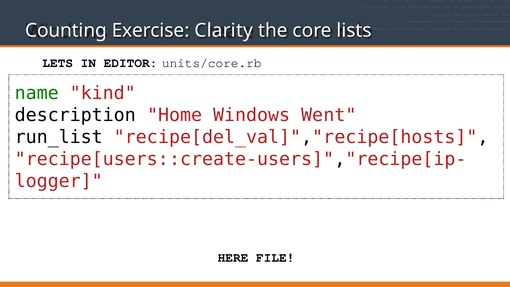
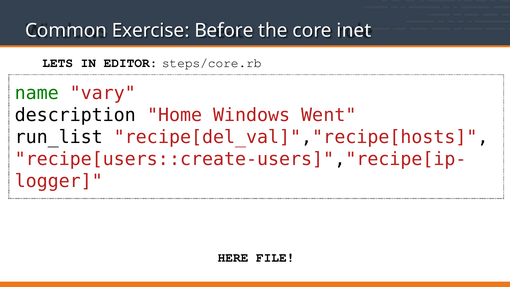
Counting: Counting -> Common (66, 30)
Clarity: Clarity -> Before (224, 30)
lists: lists -> inet (354, 30)
units/core.rb: units/core.rb -> steps/core.rb (212, 63)
kind: kind -> vary (103, 93)
